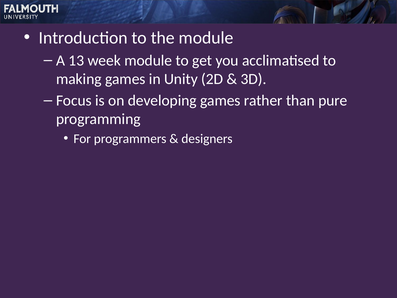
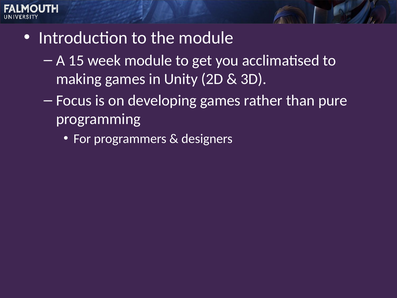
13: 13 -> 15 (76, 60)
